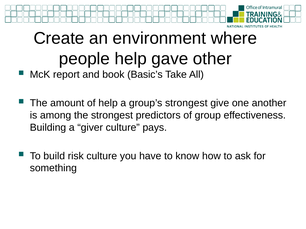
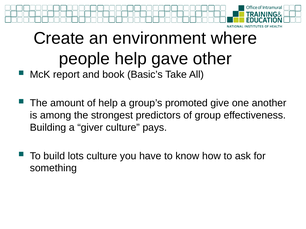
group’s strongest: strongest -> promoted (186, 103)
risk: risk -> lots (76, 156)
